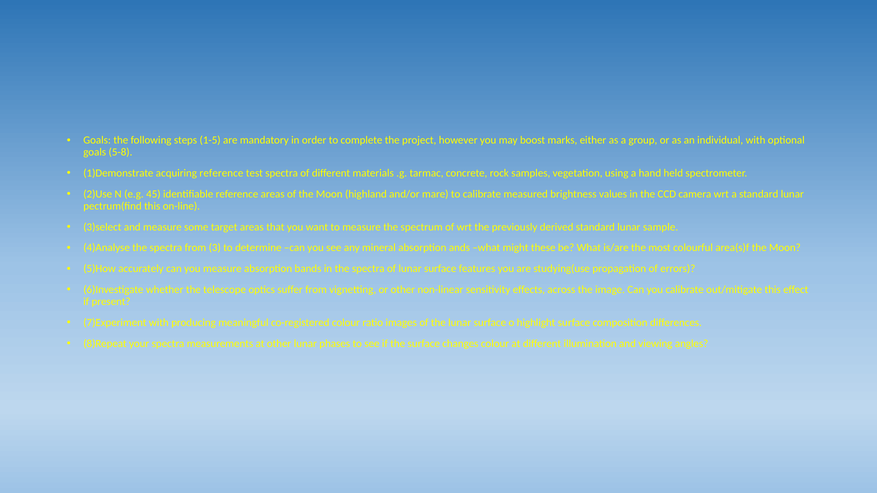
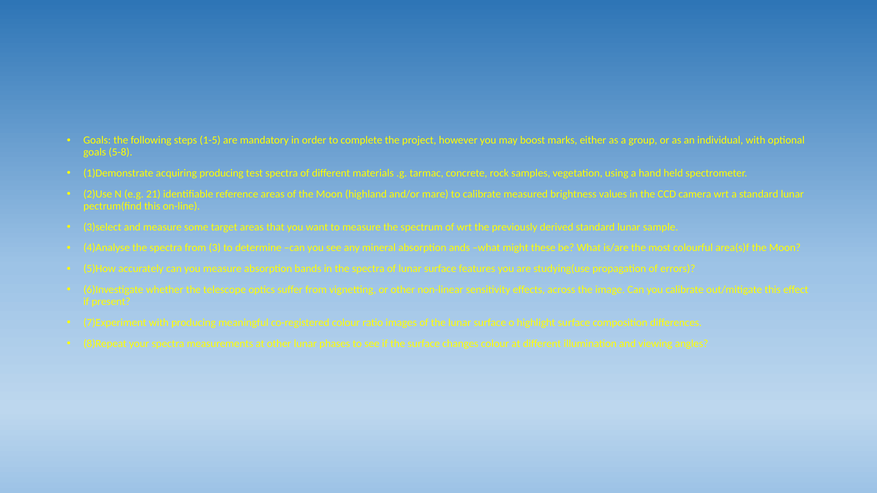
acquiring reference: reference -> producing (222, 173)
45: 45 -> 21 (153, 194)
